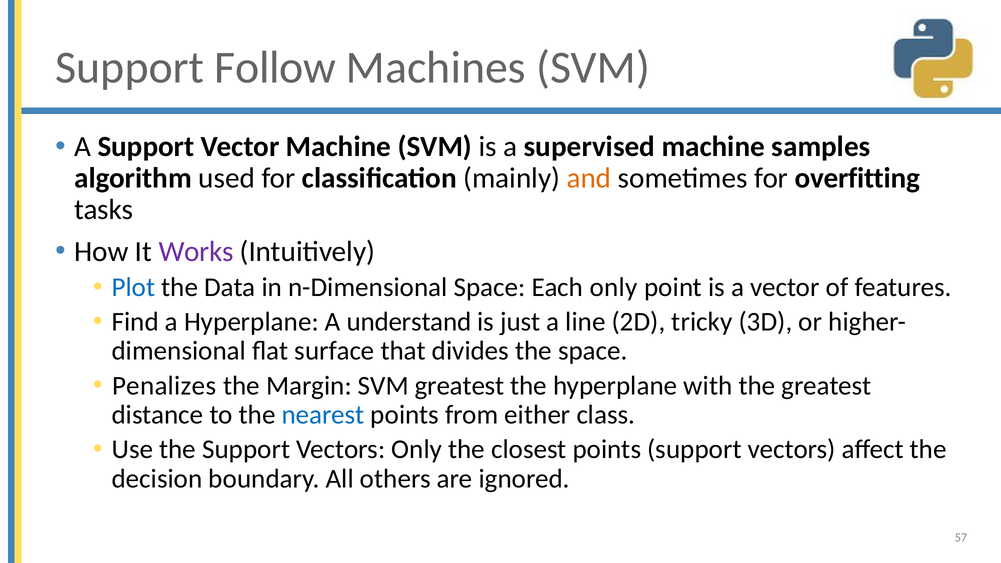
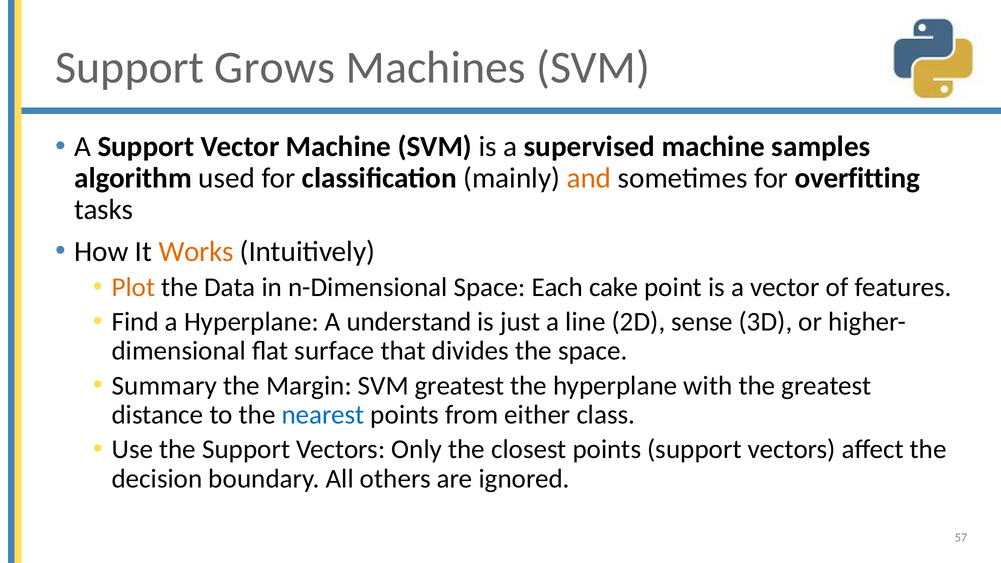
Follow: Follow -> Grows (275, 67)
Works colour: purple -> orange (196, 251)
Plot colour: blue -> orange (133, 287)
Each only: only -> cake (614, 287)
tricky: tricky -> sense (702, 322)
Penalizes: Penalizes -> Summary (164, 386)
